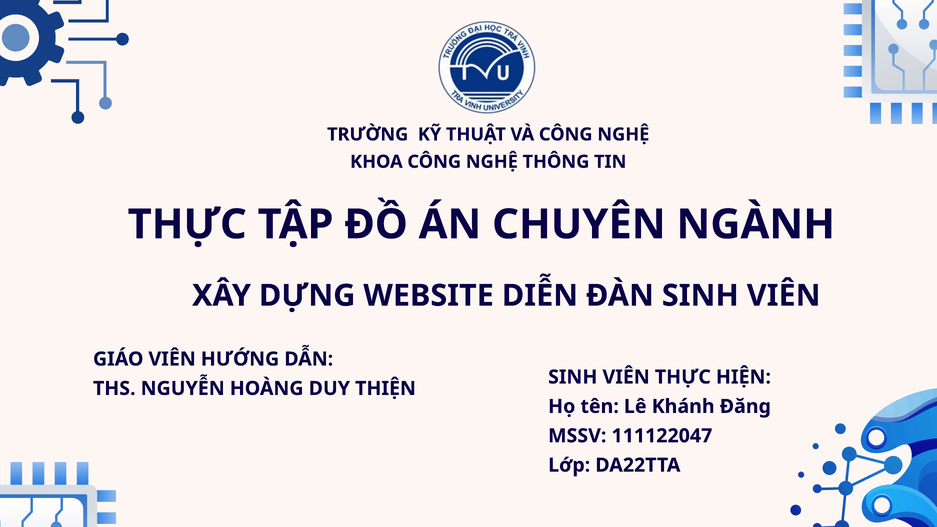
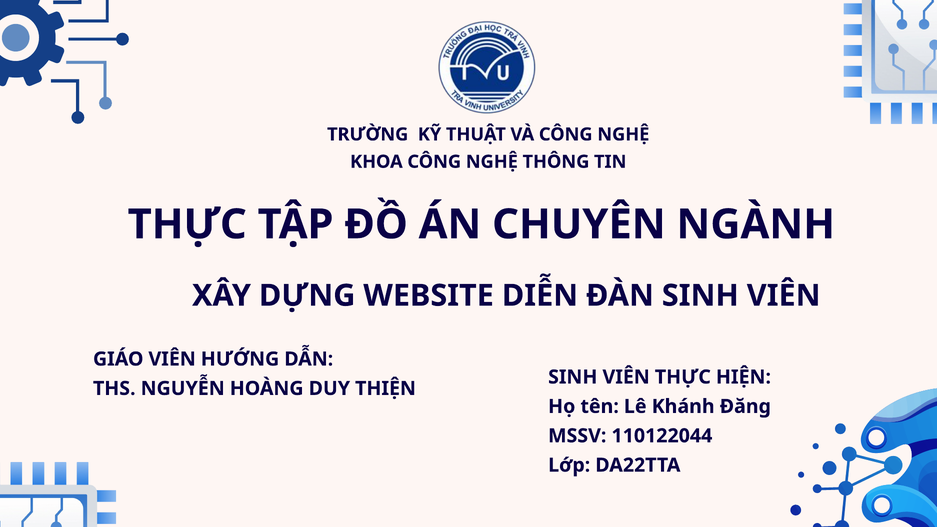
111122047: 111122047 -> 110122044 (662, 436)
